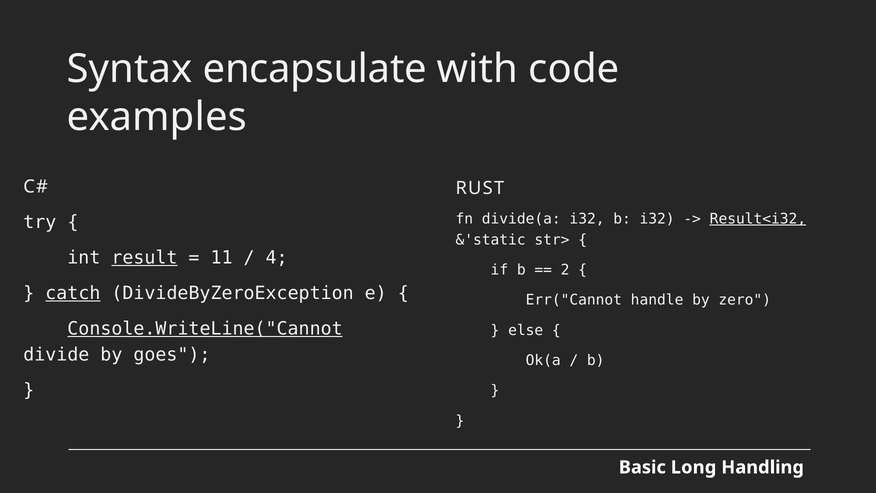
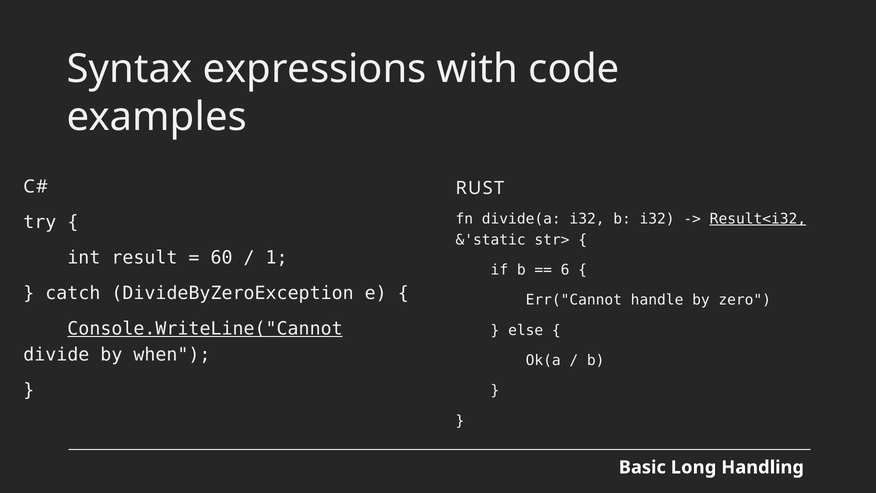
encapsulate: encapsulate -> expressions (315, 69)
result underline: present -> none (144, 258)
11: 11 -> 60 (222, 258)
4: 4 -> 1 (277, 258)
2: 2 -> 6 (565, 270)
catch underline: present -> none (73, 293)
goes: goes -> when (172, 355)
